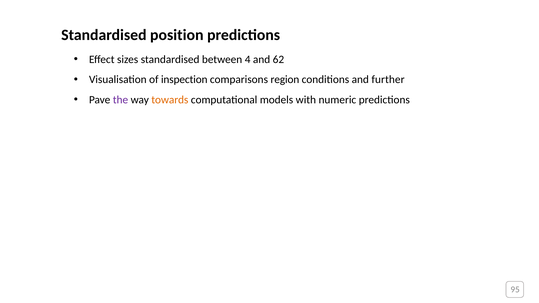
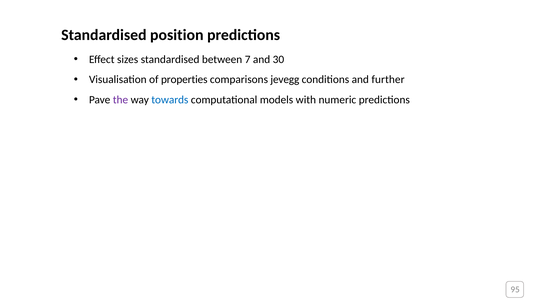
4: 4 -> 7 (248, 59)
62: 62 -> 30 (278, 59)
inspection: inspection -> properties (184, 80)
region: region -> jevegg (285, 80)
towards colour: orange -> blue (170, 100)
